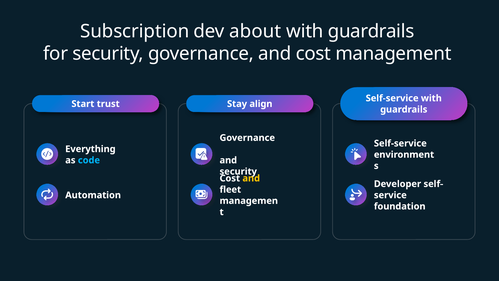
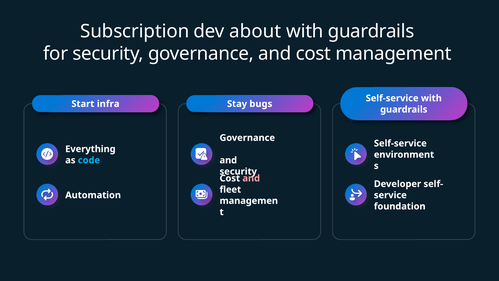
trust: trust -> infra (108, 104)
align: align -> bugs (261, 104)
and colour: yellow -> pink (251, 178)
